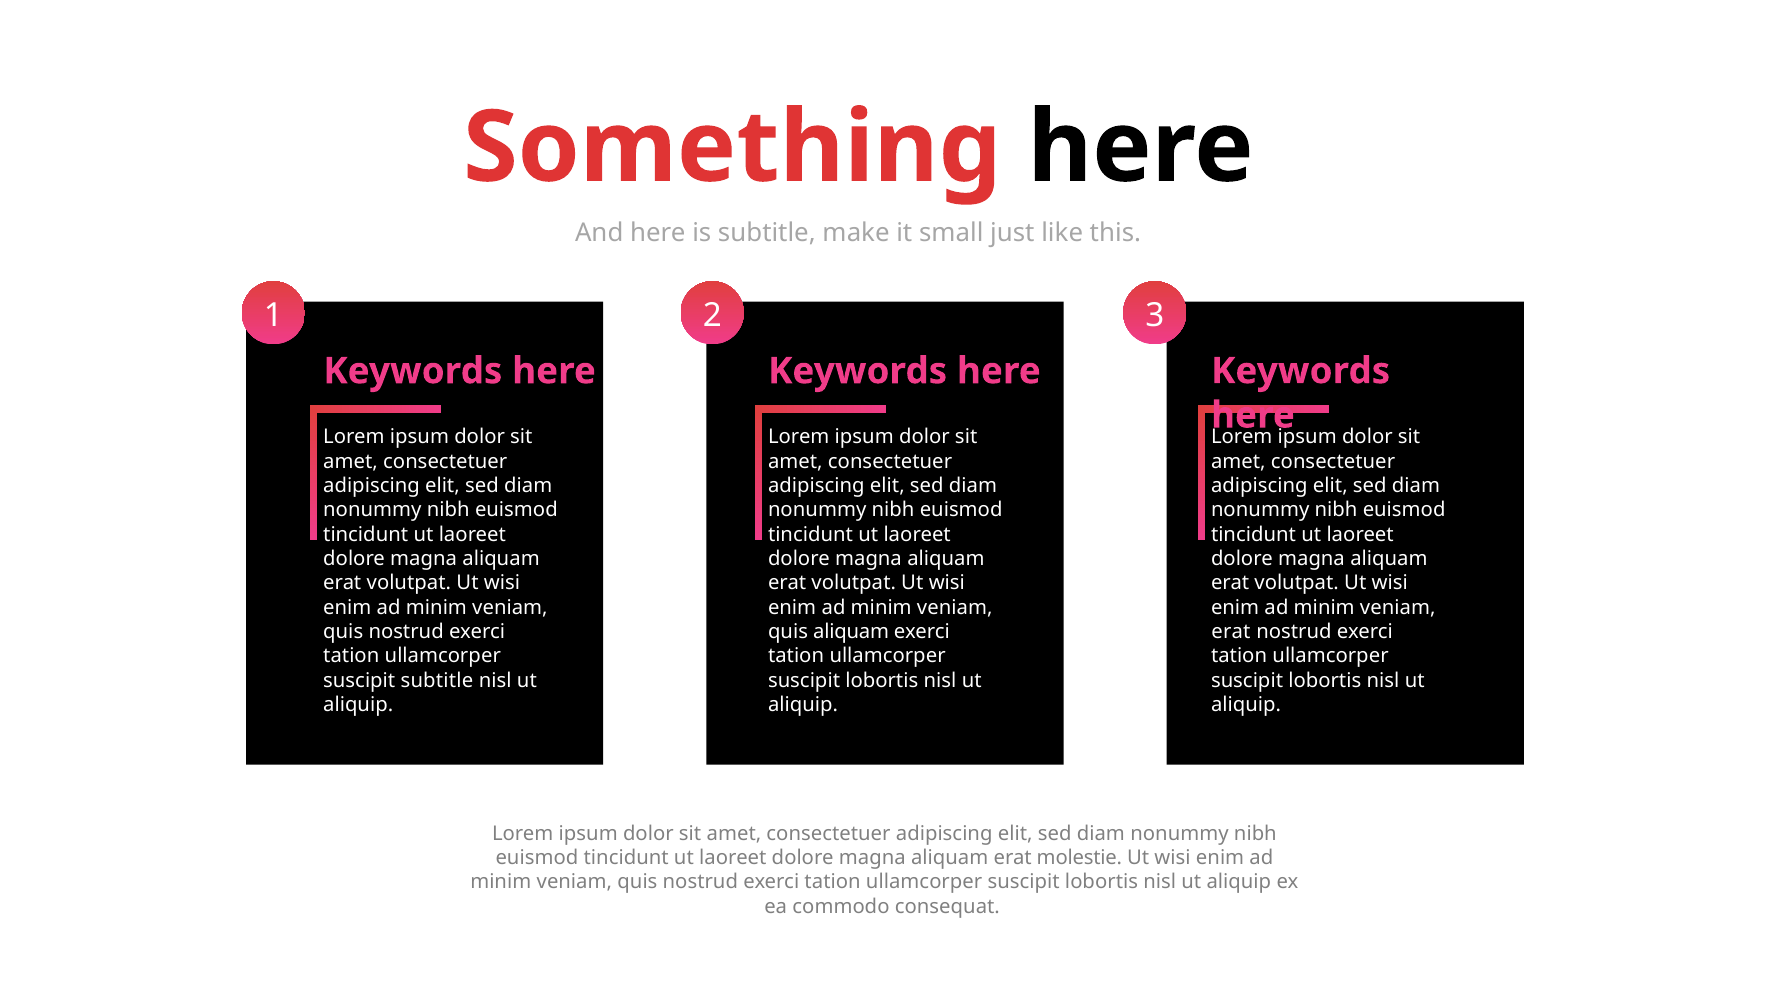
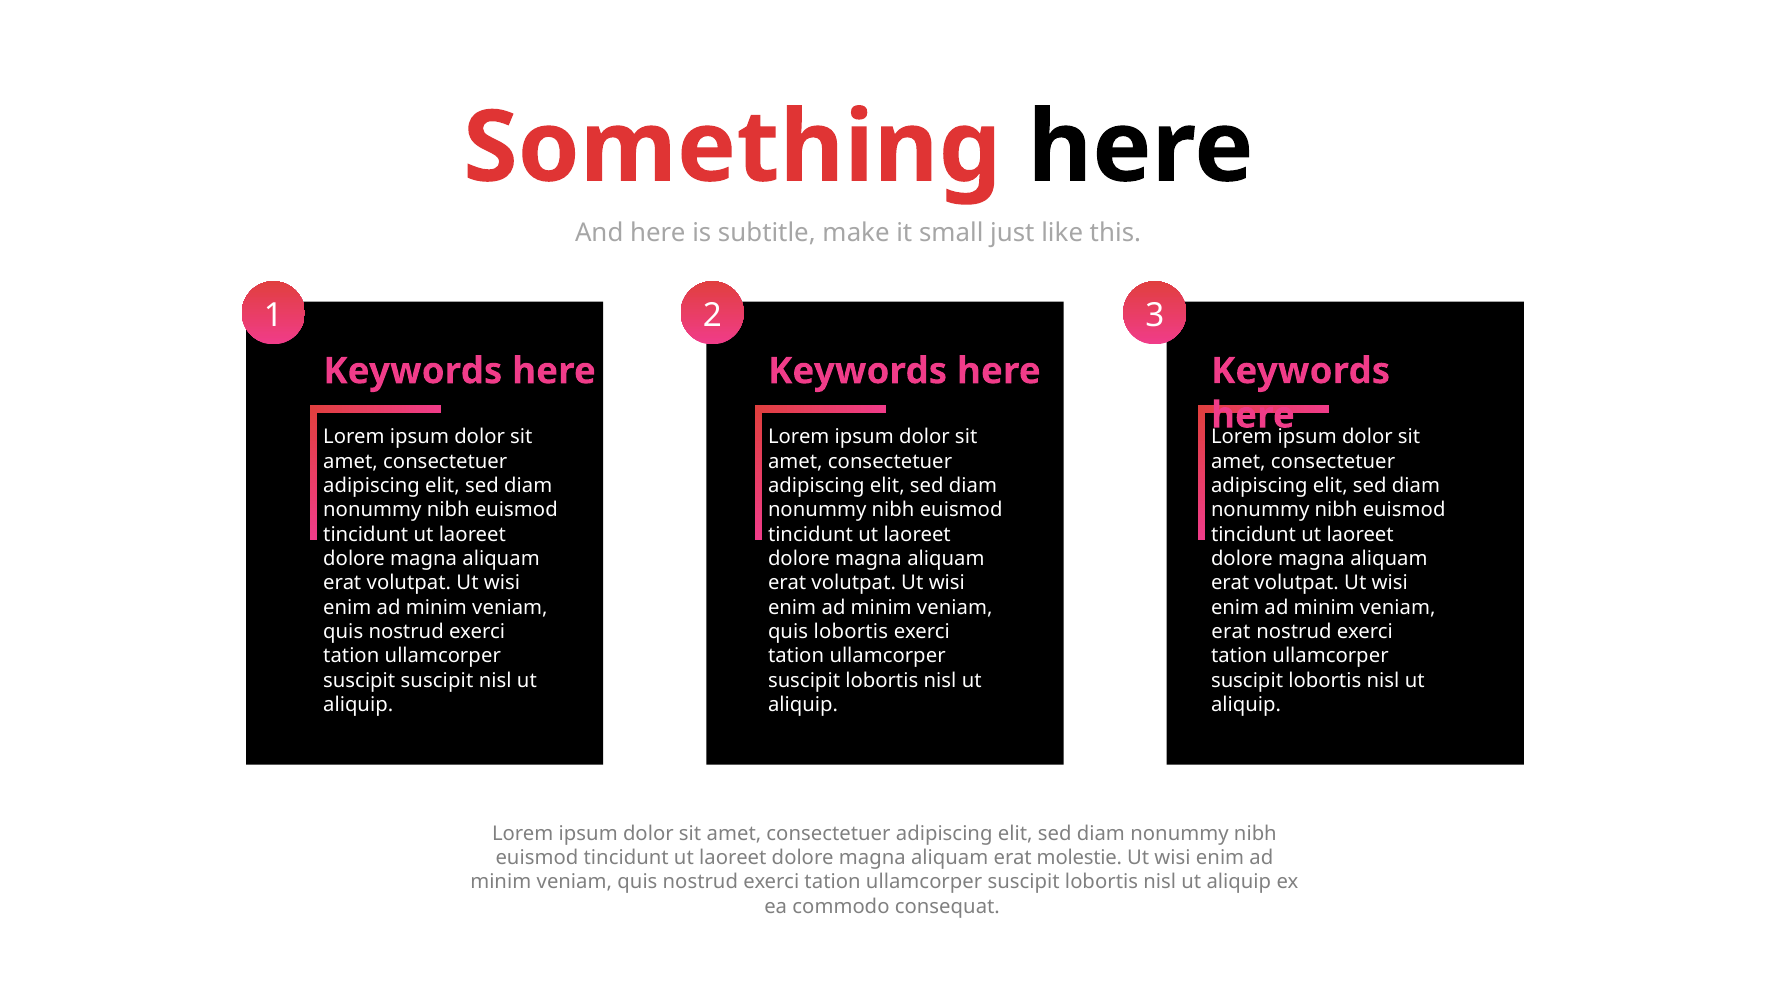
quis aliquam: aliquam -> lobortis (851, 632)
suscipit subtitle: subtitle -> suscipit (437, 680)
